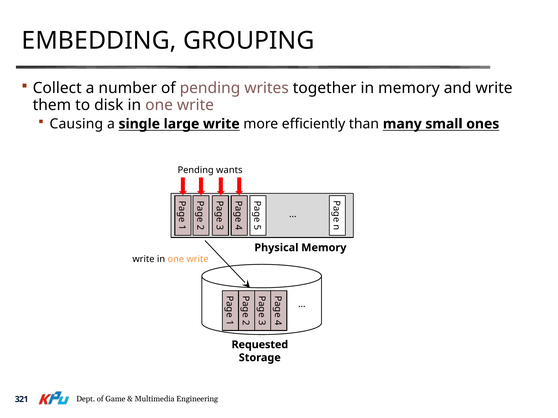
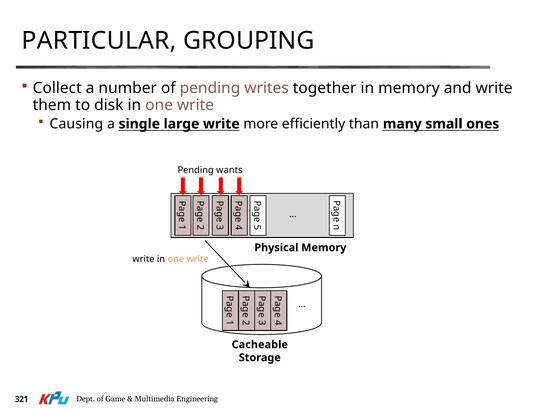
EMBEDDING: EMBEDDING -> PARTICULAR (99, 41)
Requested: Requested -> Cacheable (260, 345)
